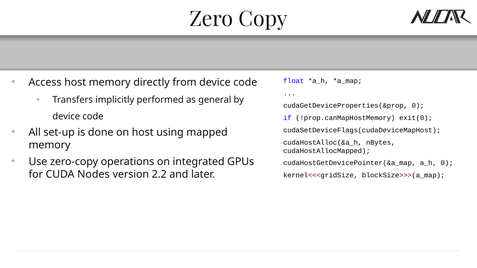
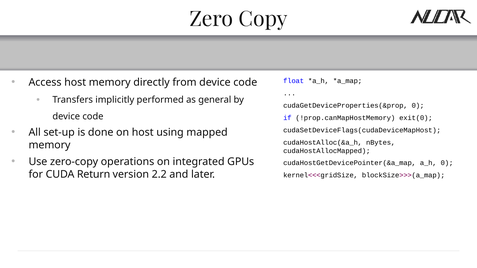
Nodes: Nodes -> Return (94, 175)
